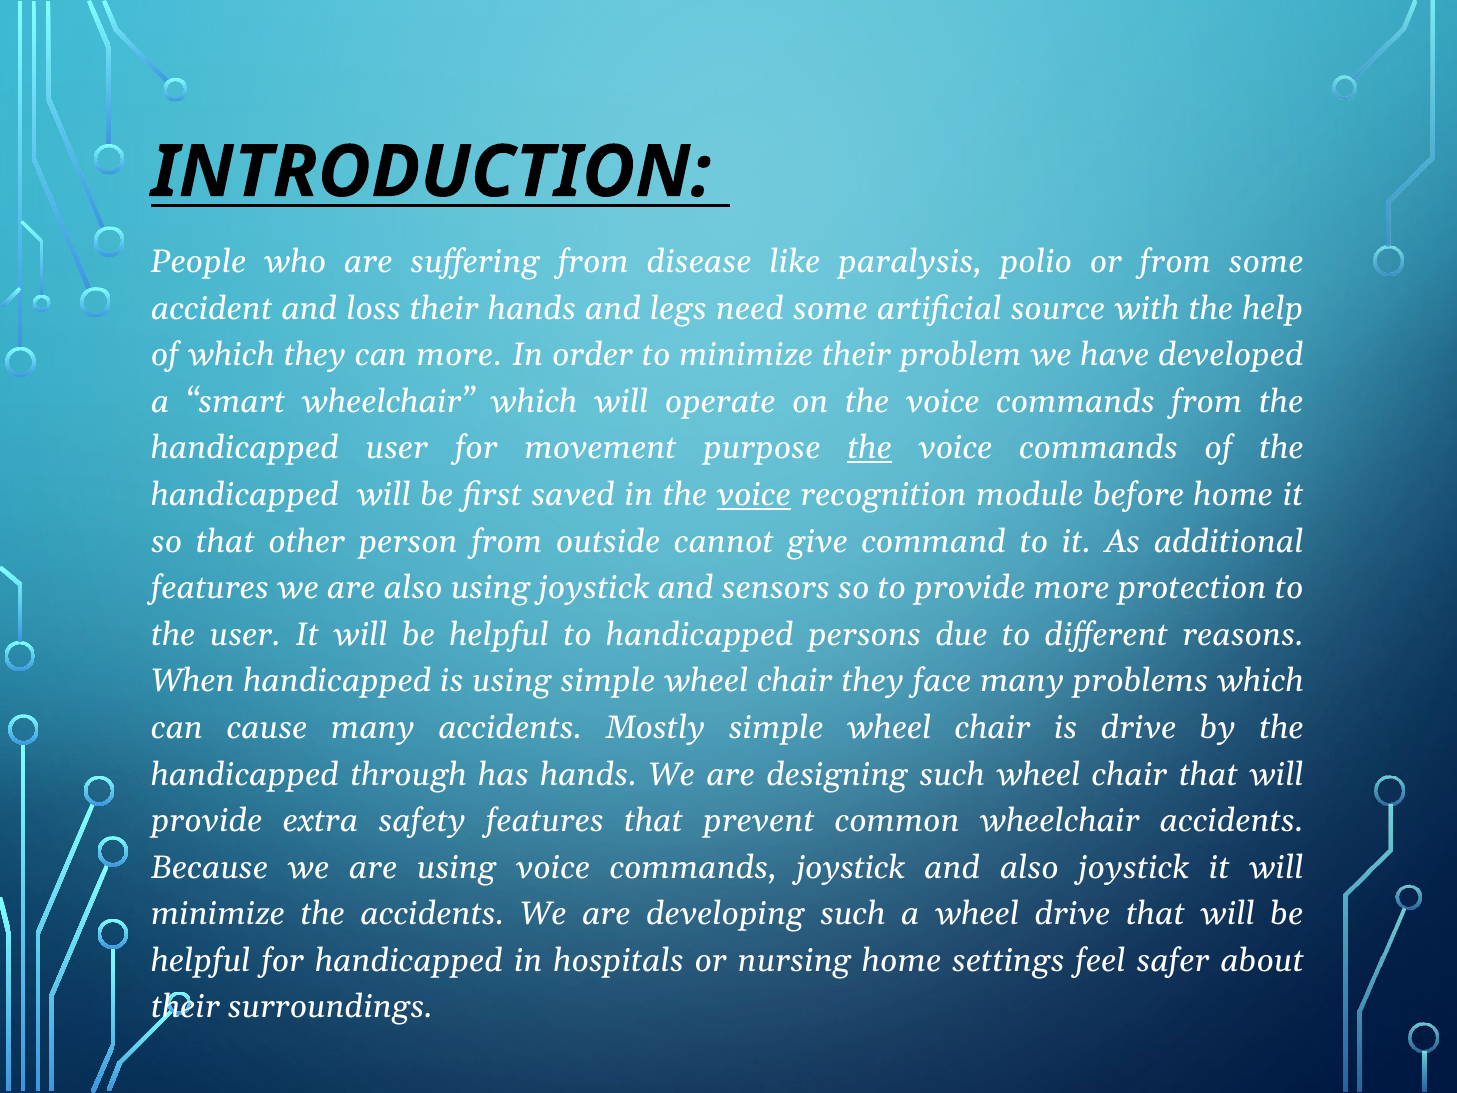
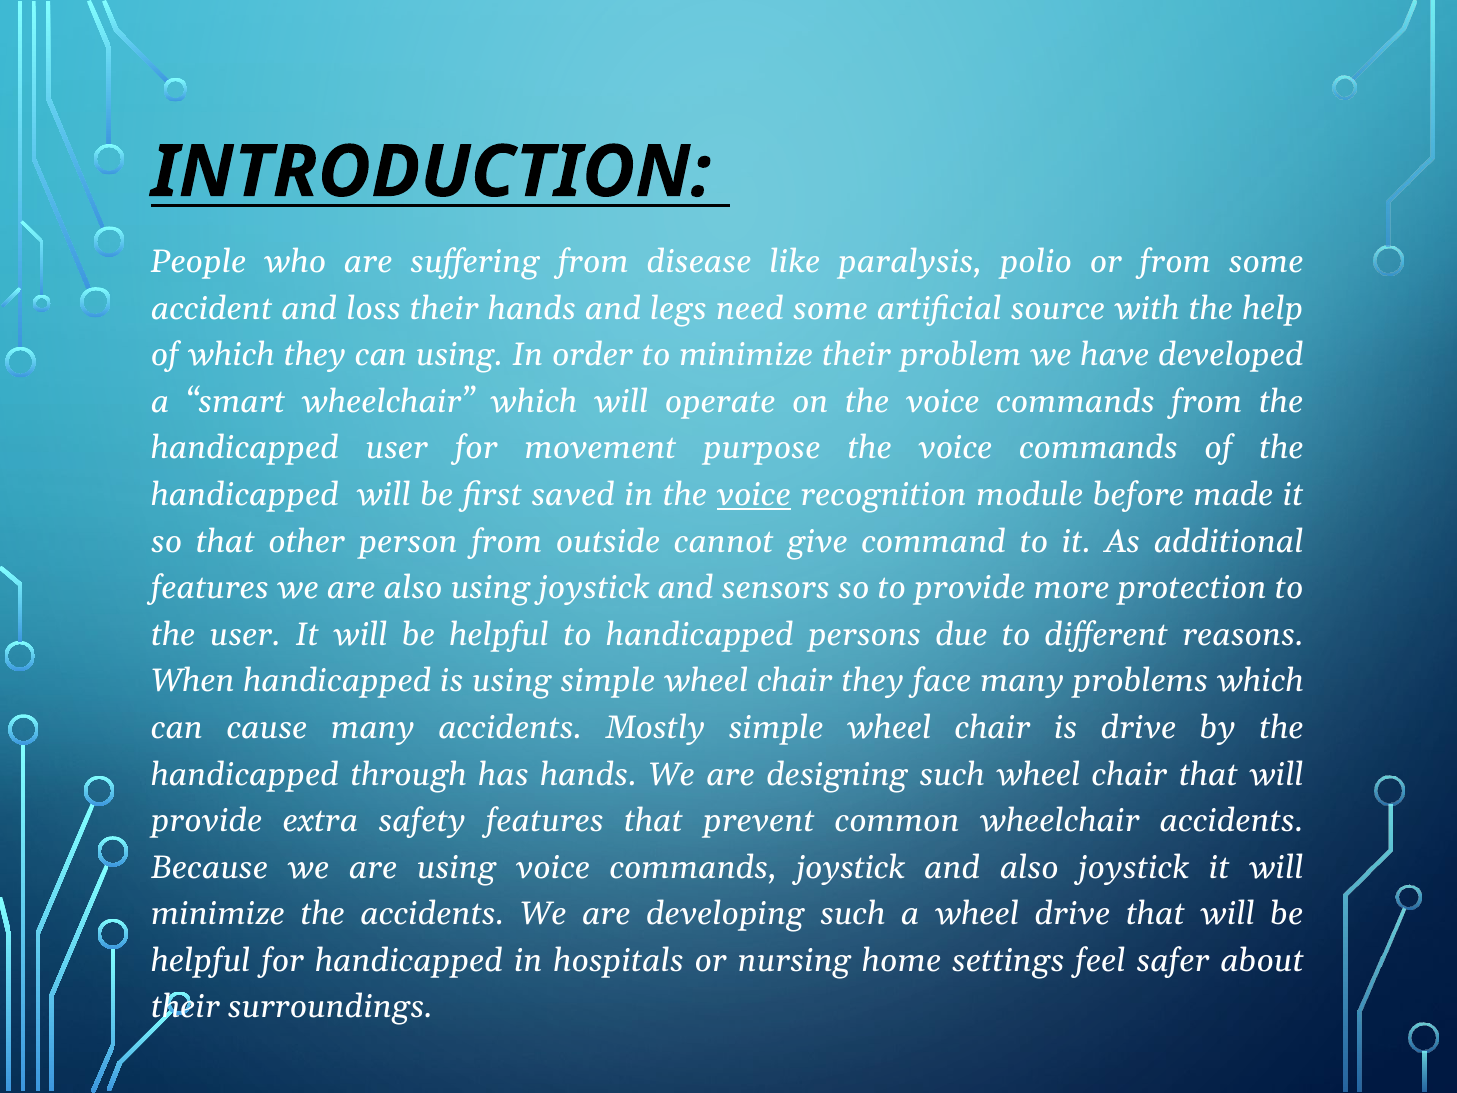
can more: more -> using (460, 355)
the underline: present -> none (870, 448)
before home: home -> made (1233, 495)
